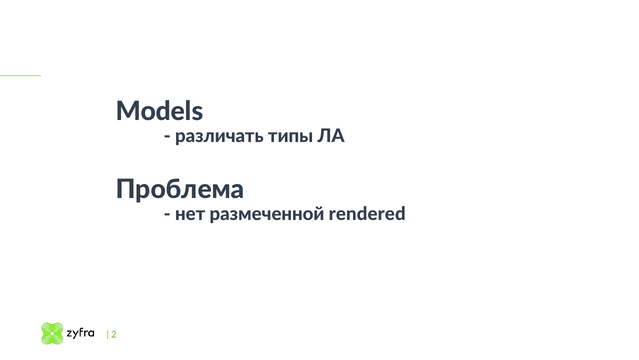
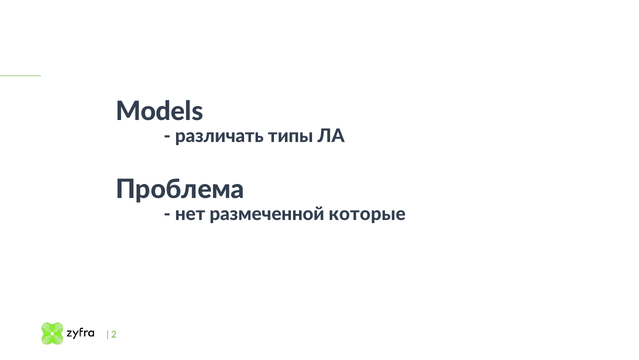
rendered: rendered -> которые (367, 214)
